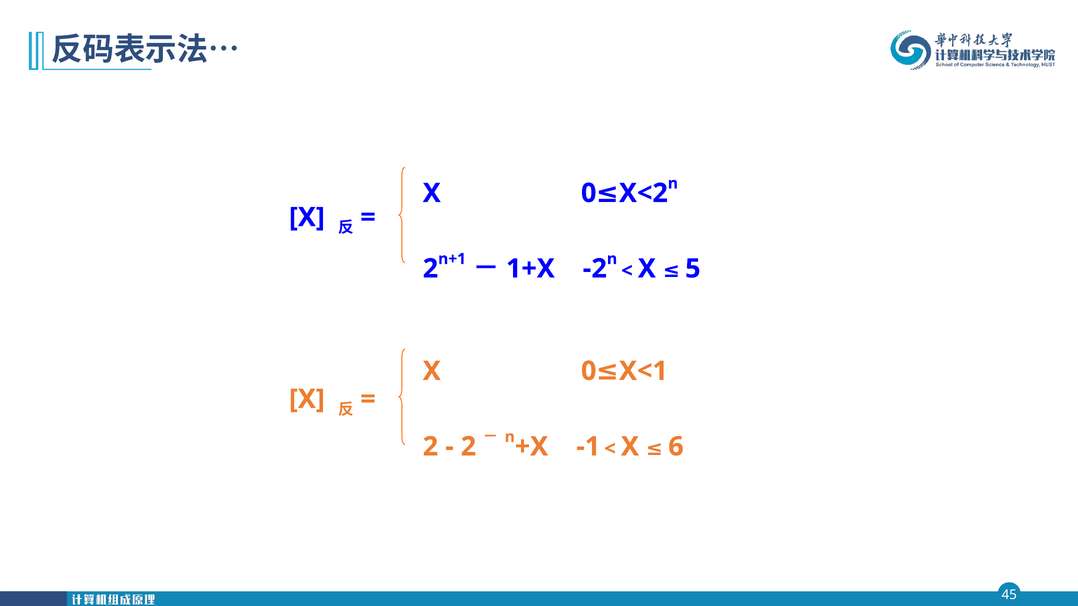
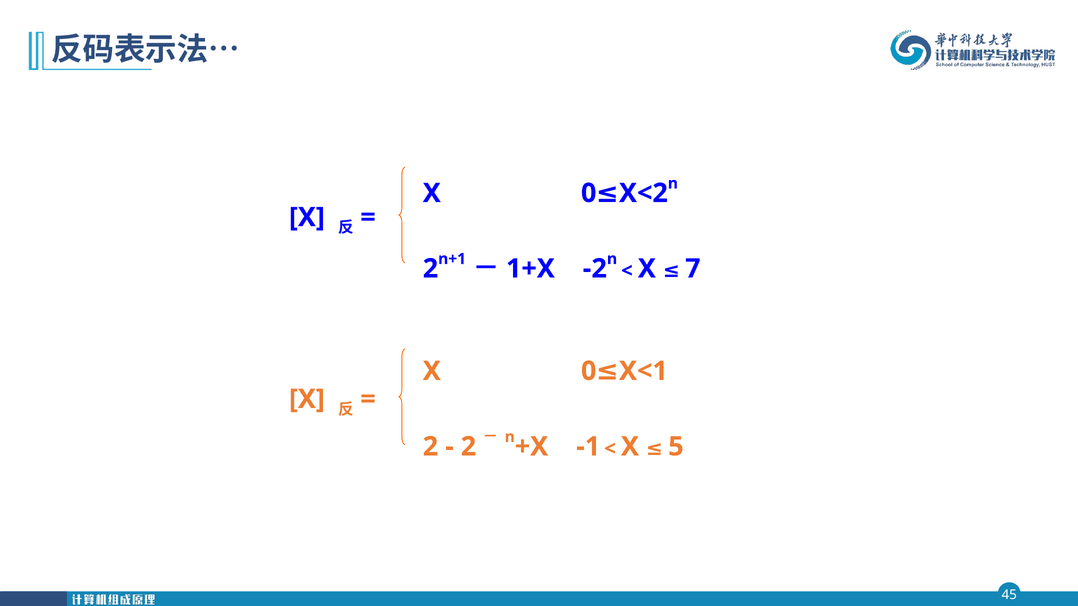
5: 5 -> 7 (693, 269)
6: 6 -> 5 (676, 447)
